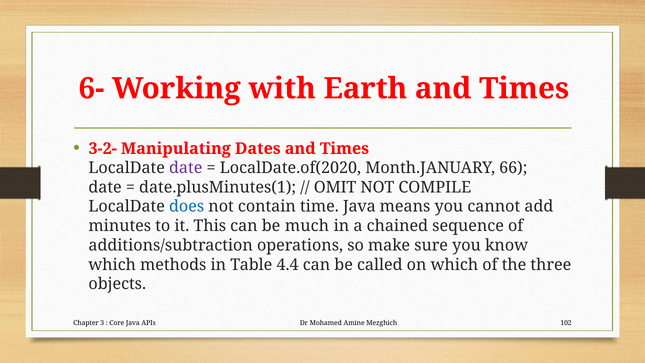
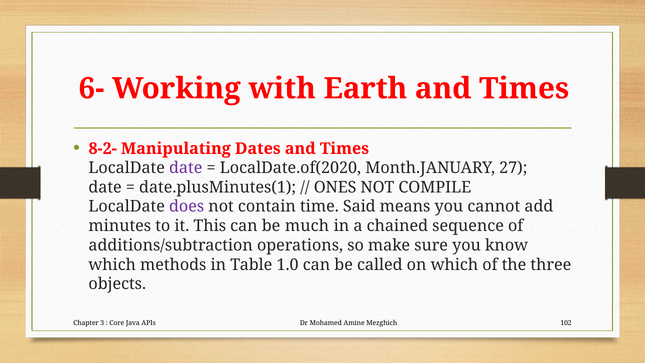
3-2-: 3-2- -> 8-2- (103, 149)
66: 66 -> 27 (513, 168)
OMIT: OMIT -> ONES (335, 187)
does colour: blue -> purple (187, 207)
time Java: Java -> Said (359, 207)
4.4: 4.4 -> 1.0 (288, 265)
